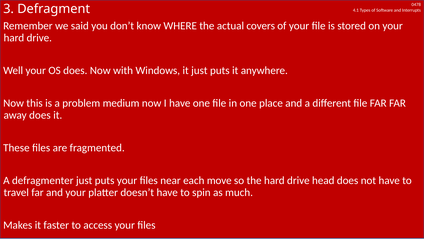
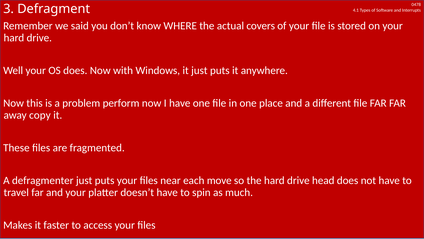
medium: medium -> perform (121, 103)
away does: does -> copy (40, 115)
